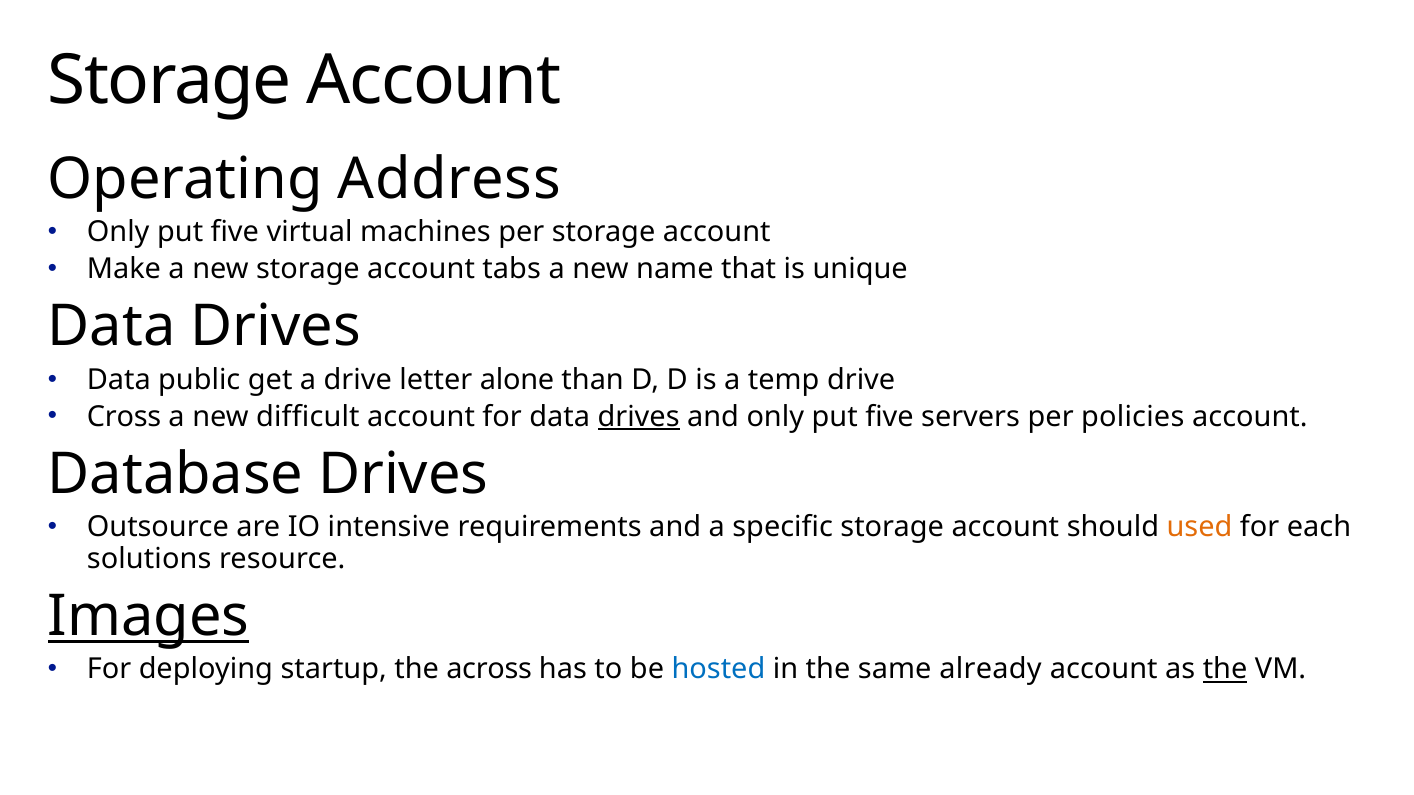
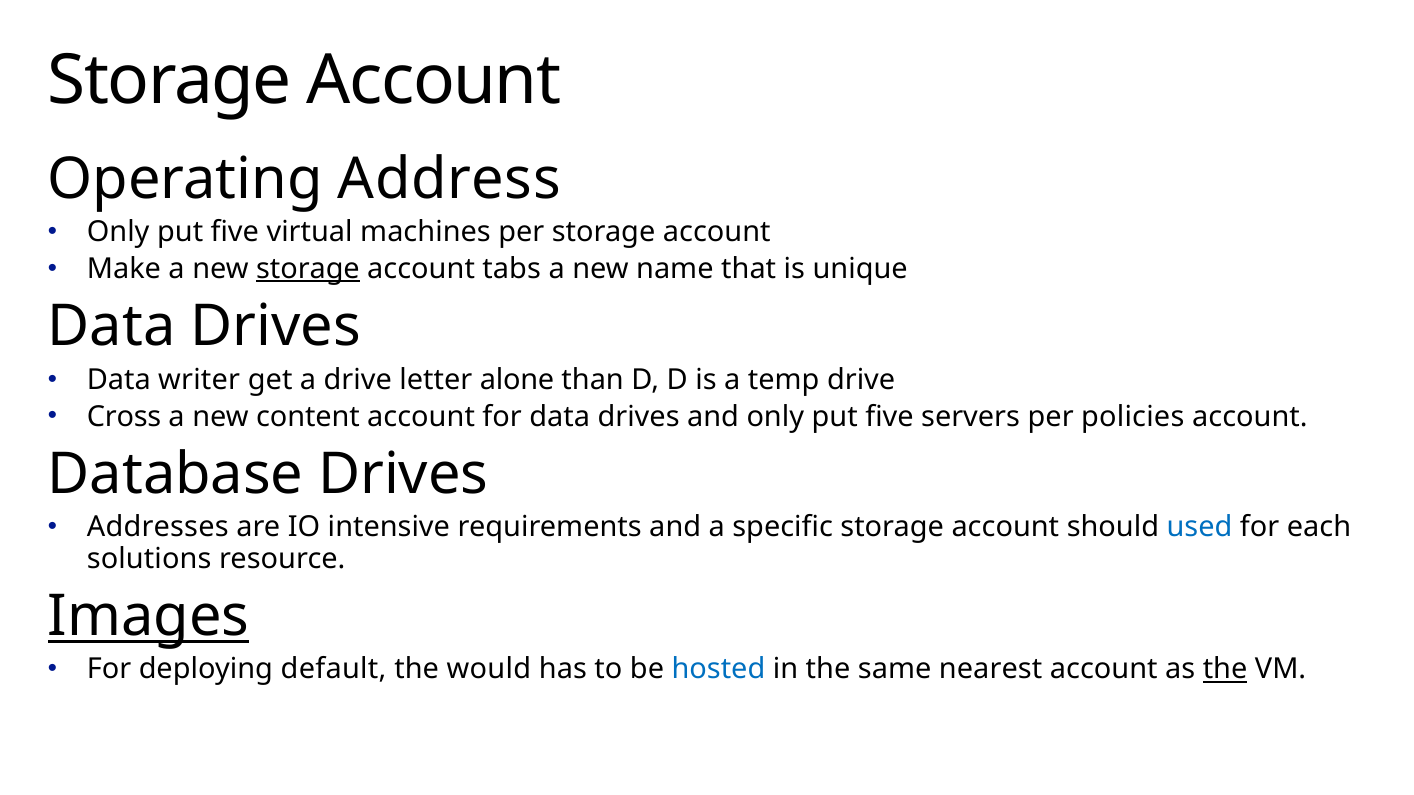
storage underline: none -> present (308, 269)
public: public -> writer (199, 380)
difficult: difficult -> content (308, 417)
drives underline: present -> none (639, 417)
Outsource: Outsource -> Addresses (158, 528)
used colour: orange -> blue (1200, 528)
startup: startup -> default (334, 670)
across: across -> would (489, 670)
already: already -> nearest (991, 670)
